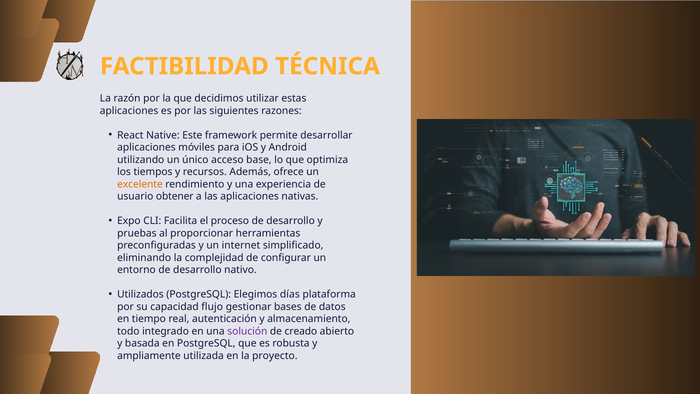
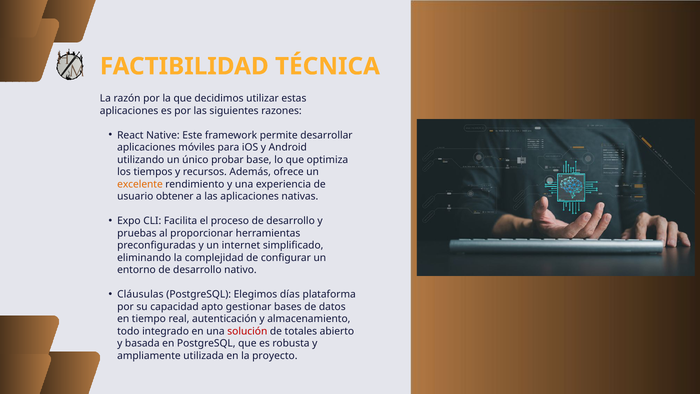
acceso: acceso -> probar (227, 160)
Utilizados: Utilizados -> Cláusulas (140, 294)
flujo: flujo -> apto (212, 307)
solución colour: purple -> red (247, 331)
creado: creado -> totales (301, 331)
